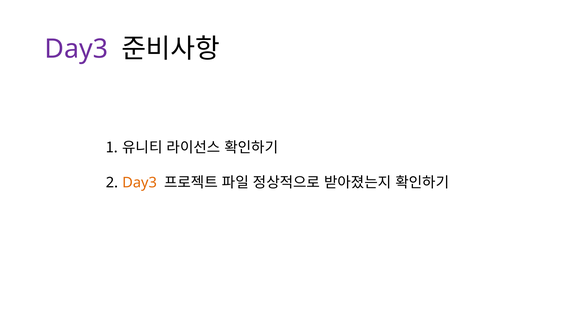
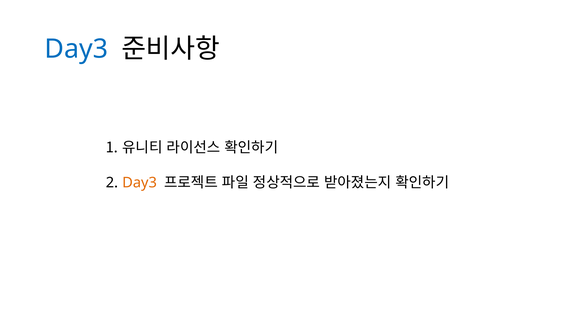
Day3 colour: purple -> blue (76, 49)
